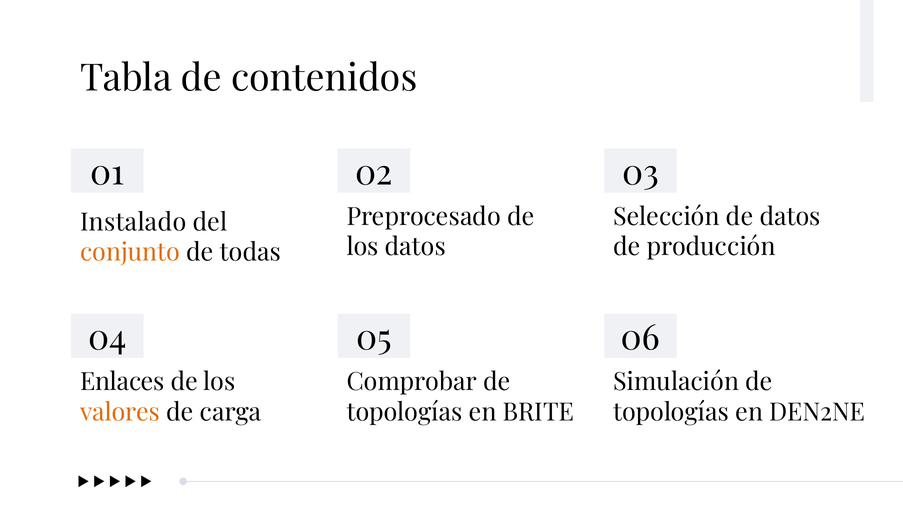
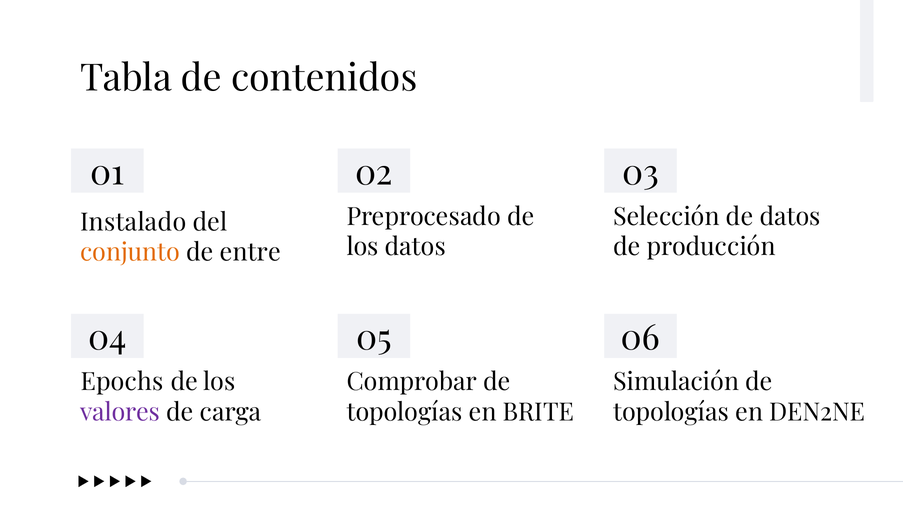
todas: todas -> entre (250, 253)
Enlaces: Enlaces -> Epochs (122, 382)
valores colour: orange -> purple (120, 412)
